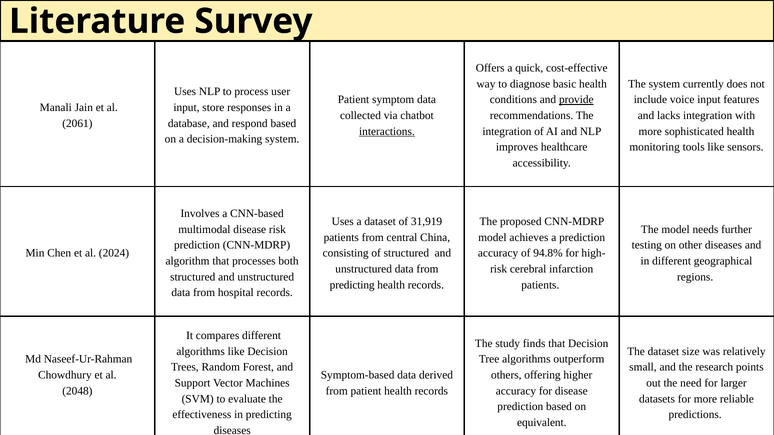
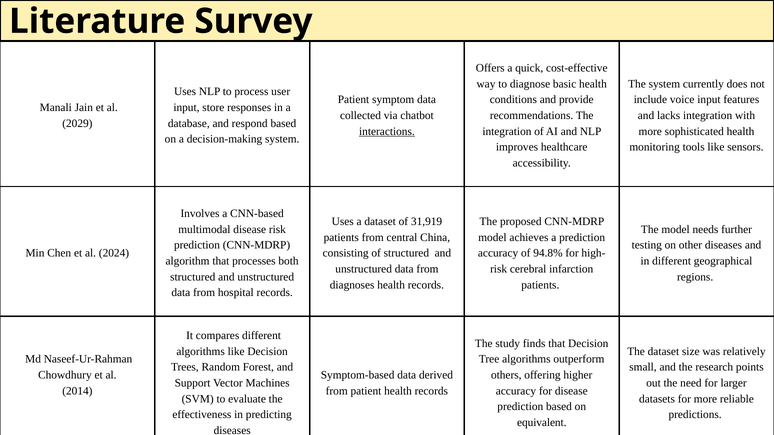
provide underline: present -> none (576, 100)
2061: 2061 -> 2029 (77, 124)
predicting: predicting -> diagnoses (352, 285)
2048: 2048 -> 2014 (77, 391)
